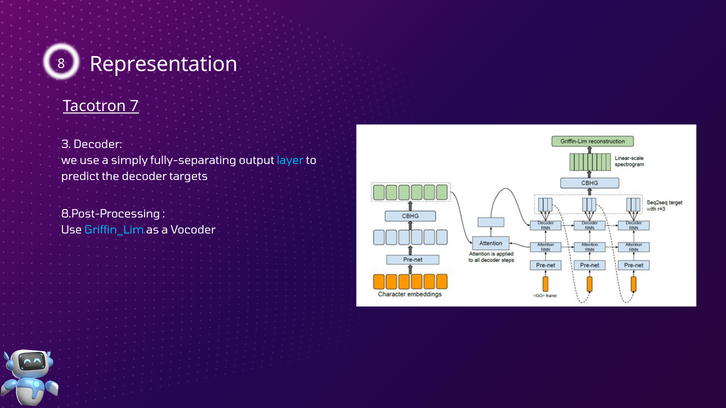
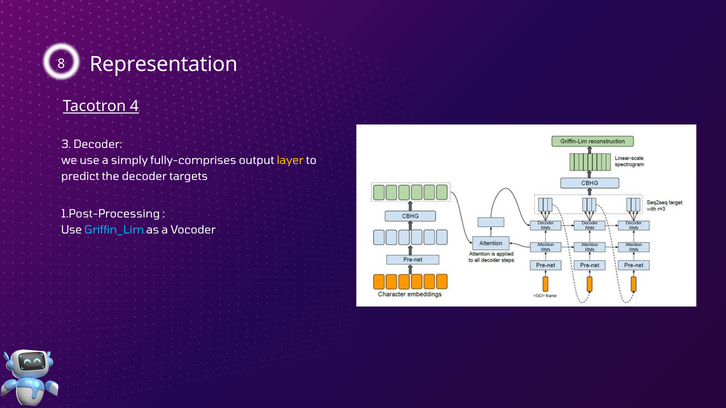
7: 7 -> 4 (134, 106)
fully-separating: fully-separating -> fully-comprises (193, 161)
layer colour: light blue -> yellow (290, 161)
8.Post-Processing: 8.Post-Processing -> 1.Post-Processing (111, 214)
